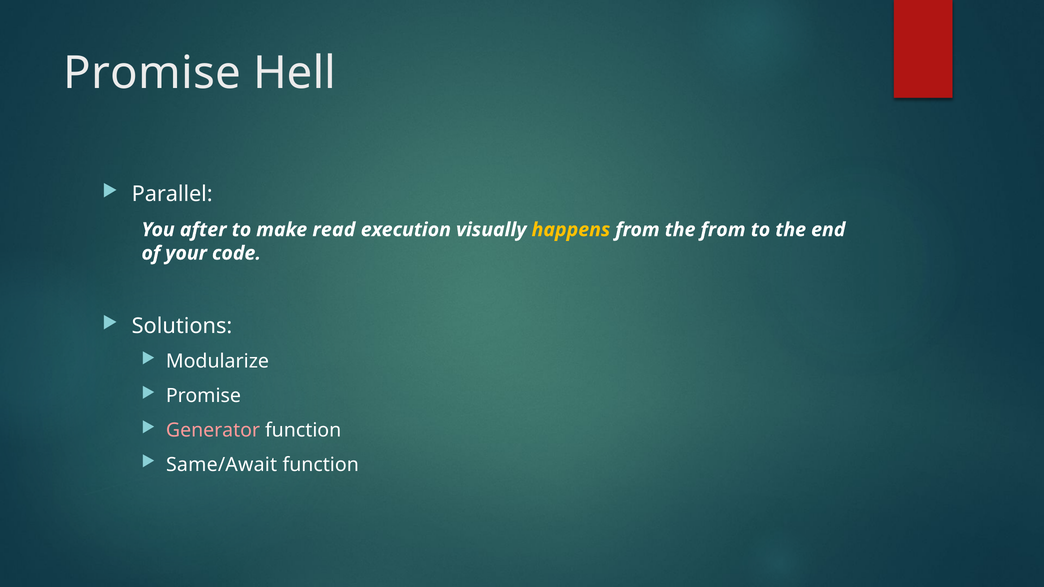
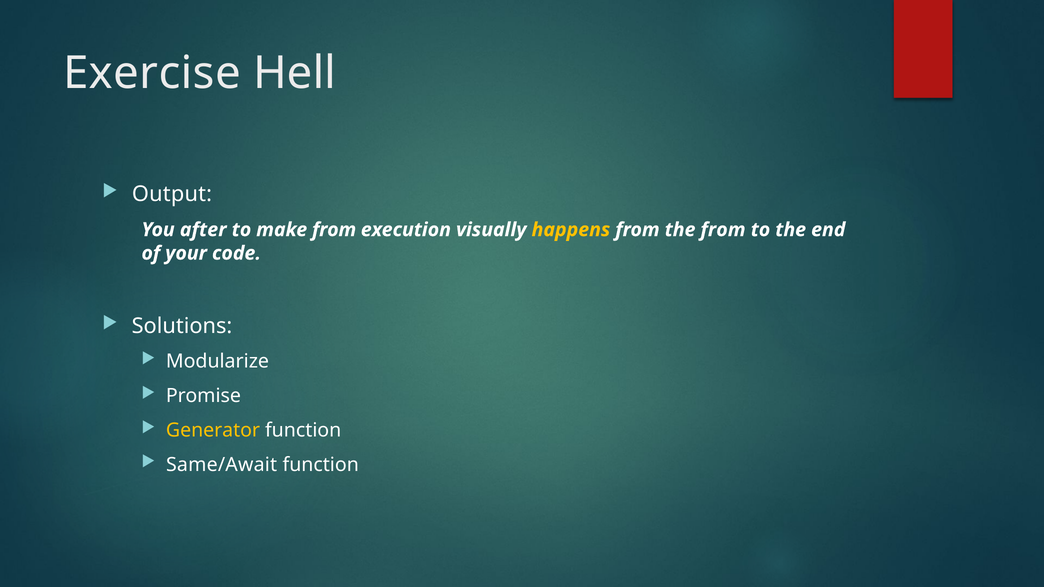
Promise: Promise -> Exercise (152, 73)
Parallel: Parallel -> Output (172, 194)
make read: read -> from (334, 230)
Generator colour: pink -> yellow (213, 430)
